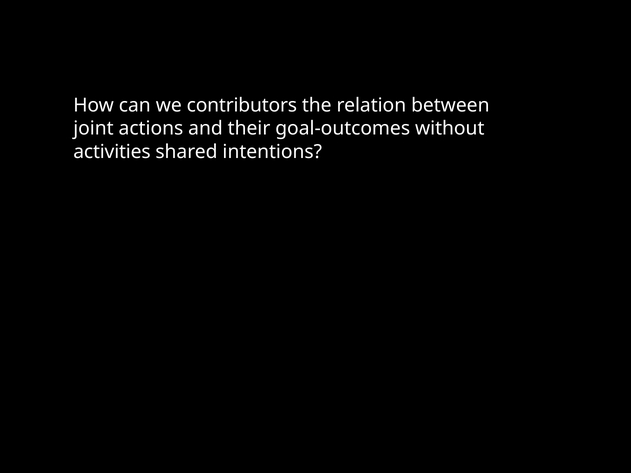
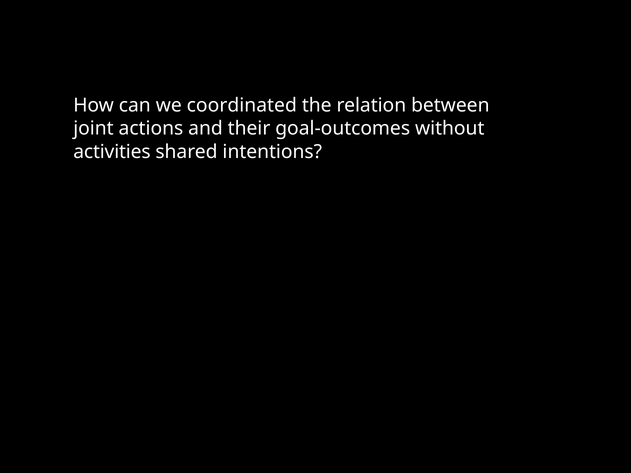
contributors: contributors -> coordinated (242, 106)
